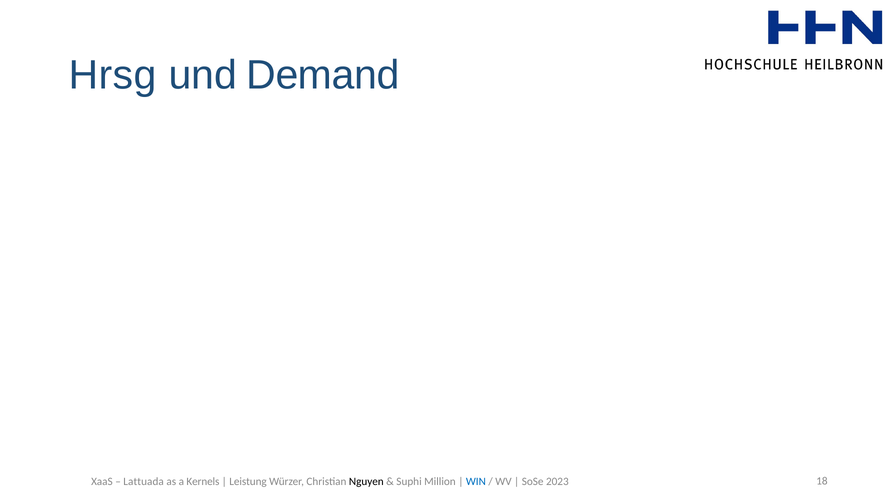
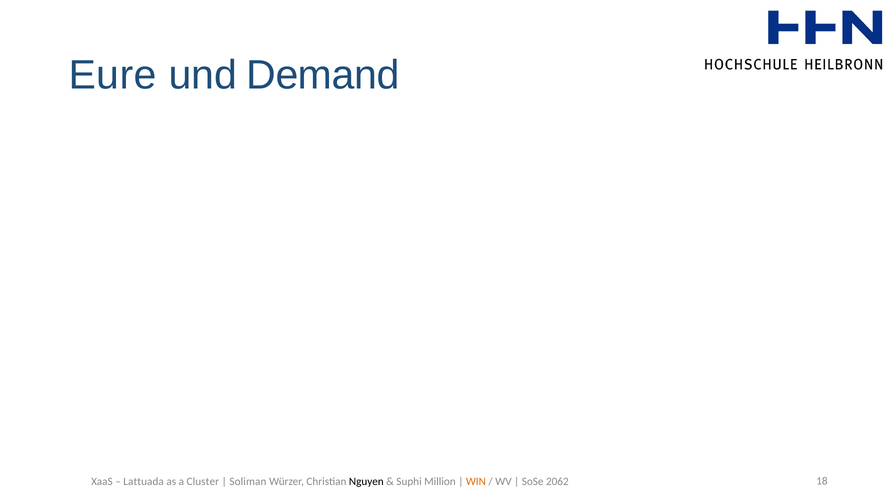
Hrsg: Hrsg -> Eure (113, 75)
Kernels: Kernels -> Cluster (203, 481)
Leistung: Leistung -> Soliman (248, 481)
WIN colour: blue -> orange (476, 481)
2023: 2023 -> 2062 (557, 481)
